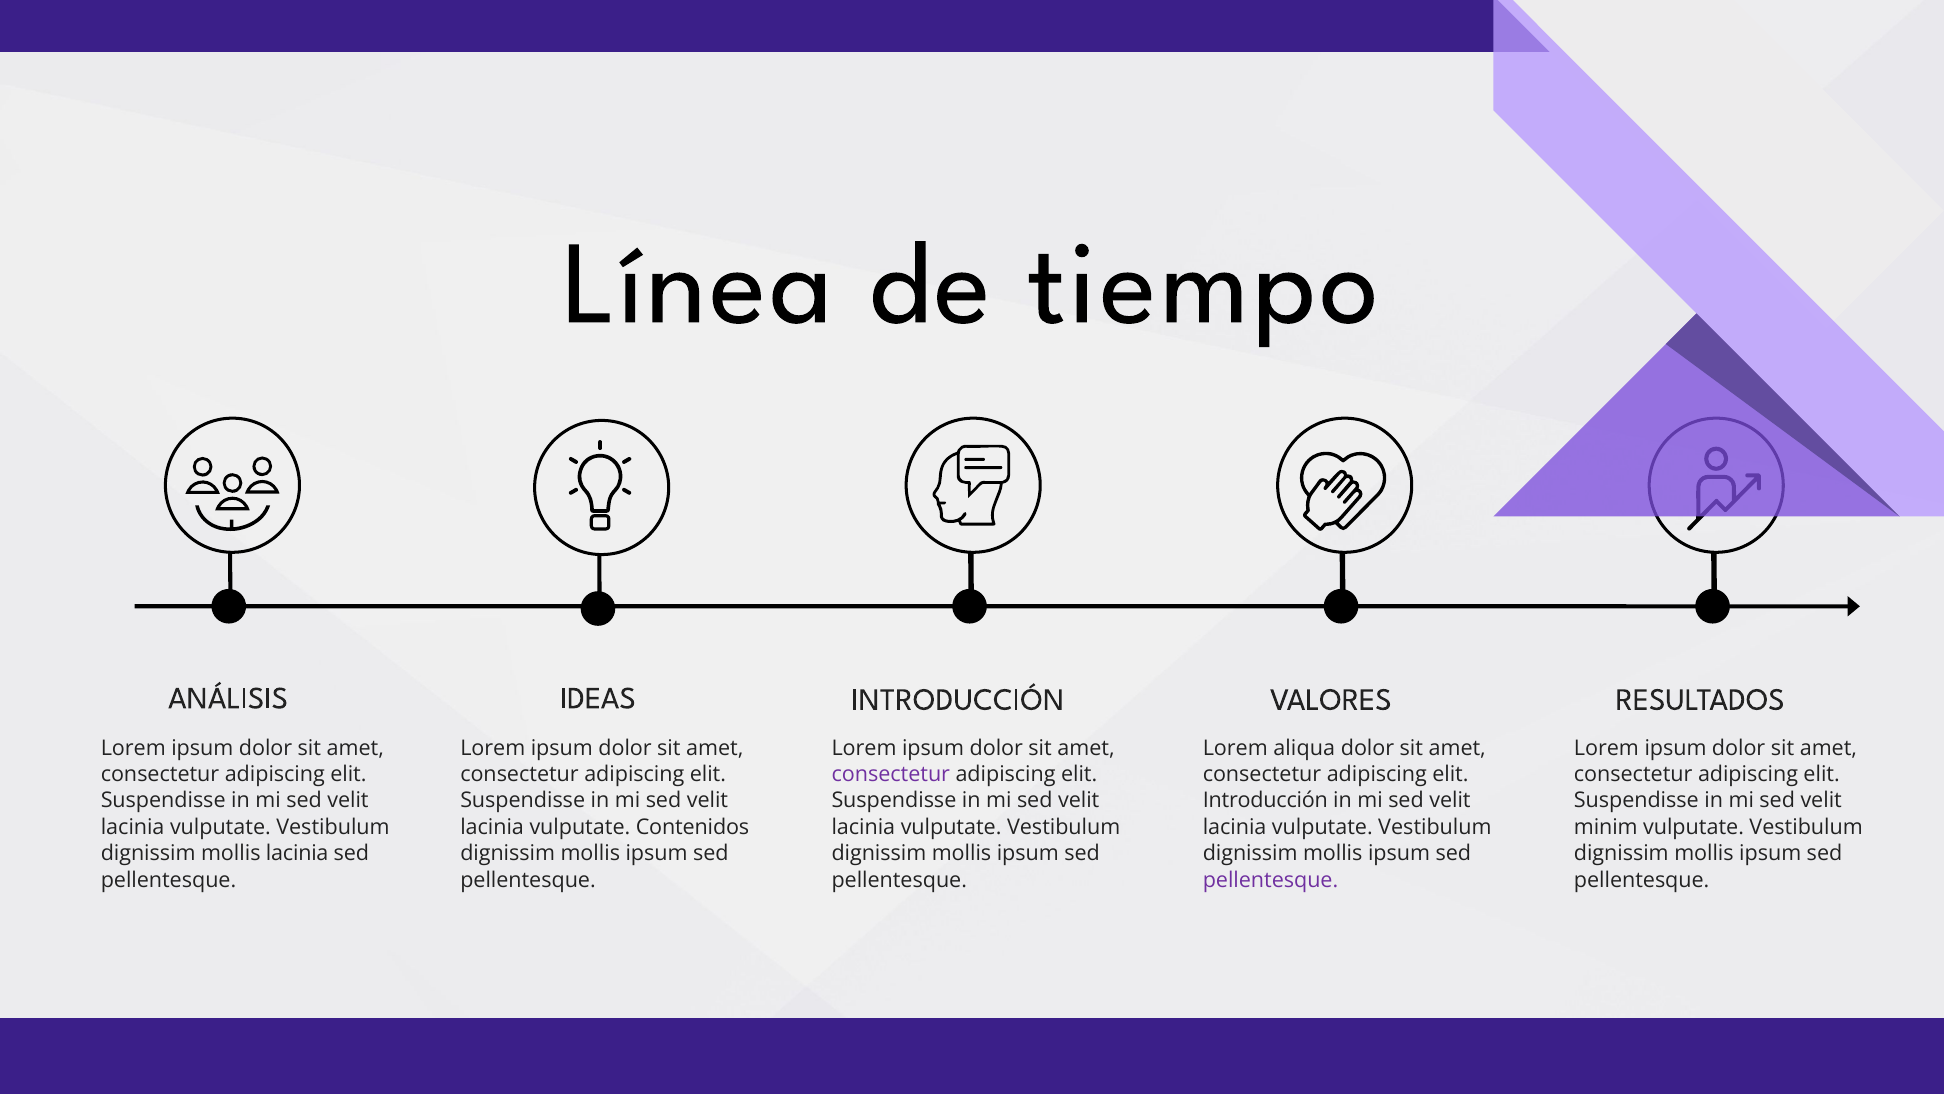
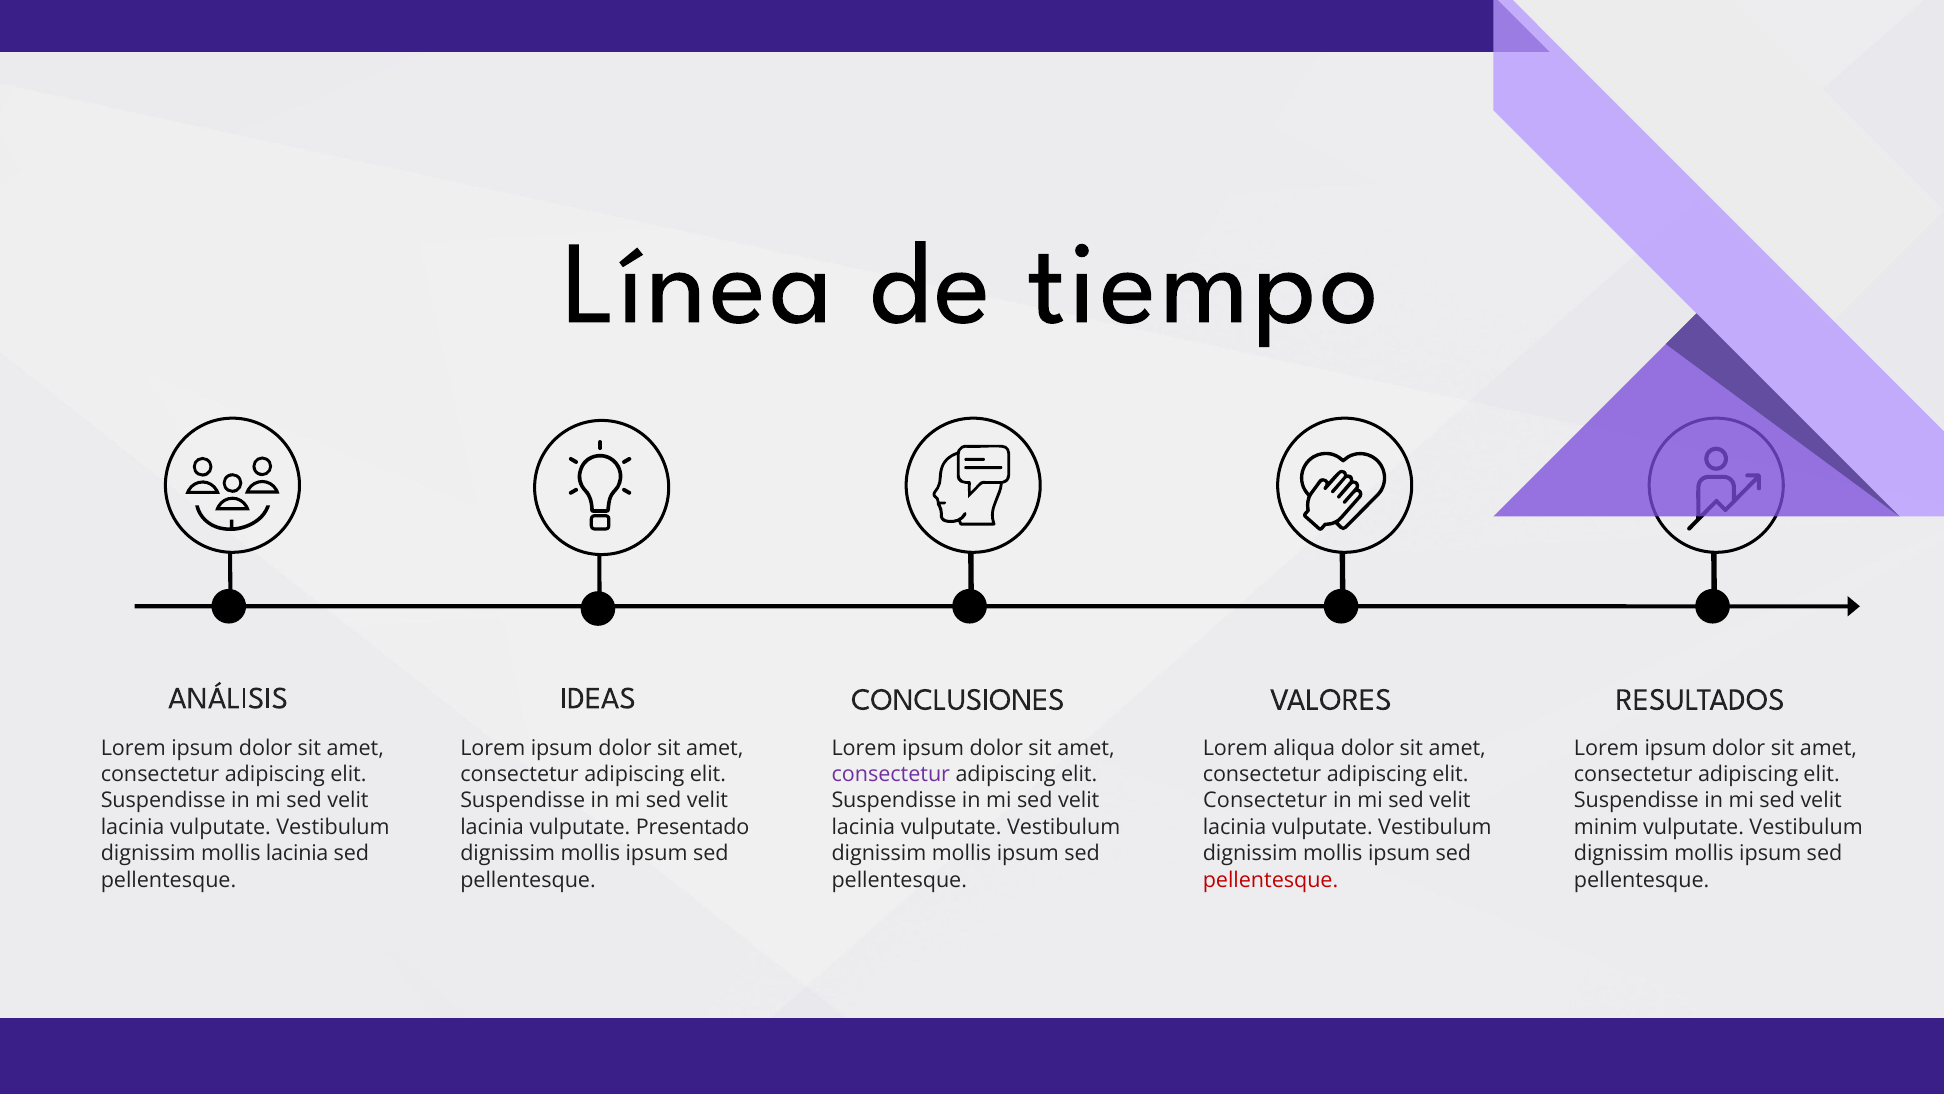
INTRODUCCIÓN: INTRODUCCIÓN -> CONCLUSIONES (958, 699)
Introducción: Introducción -> Consectetur (1265, 800)
Contenidos: Contenidos -> Presentado (693, 827)
pellentesque colour: purple -> red (1270, 880)
